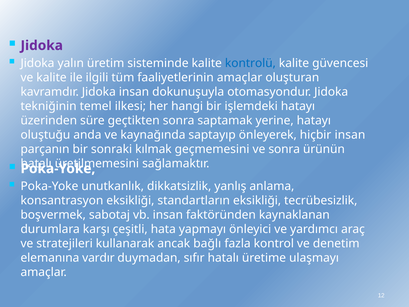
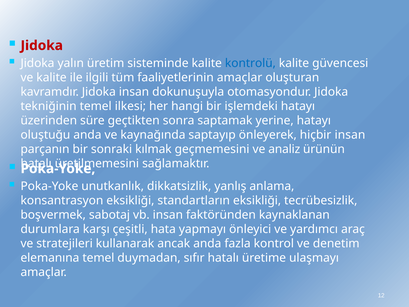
Jidoka colour: purple -> red (42, 45)
ve sonra: sonra -> analiz (284, 149)
ancak bağlı: bağlı -> anda (207, 243)
elemanına vardır: vardır -> temel (98, 258)
